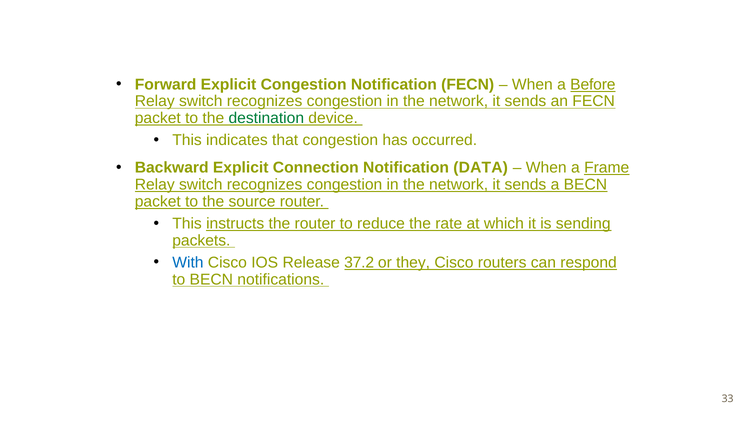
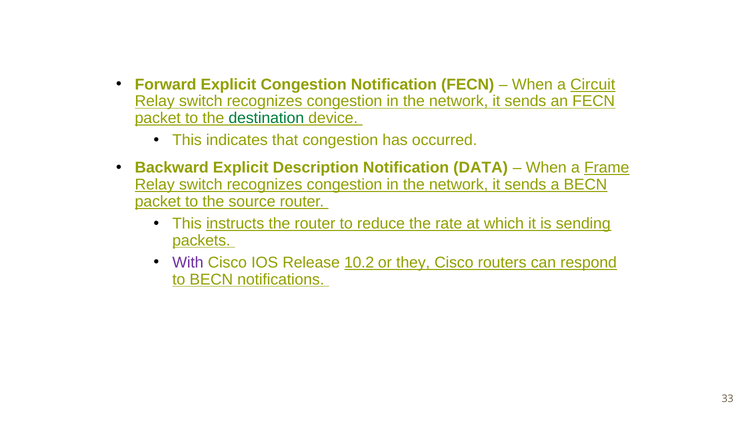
Before: Before -> Circuit (593, 85)
Connection: Connection -> Description (316, 168)
With colour: blue -> purple (188, 263)
37.2: 37.2 -> 10.2 (359, 263)
